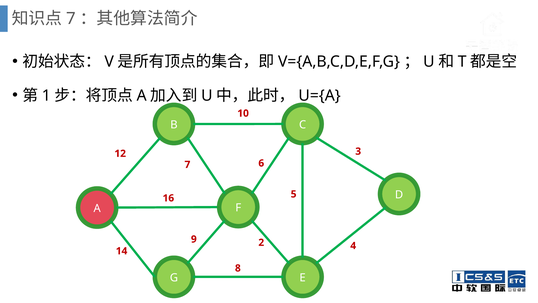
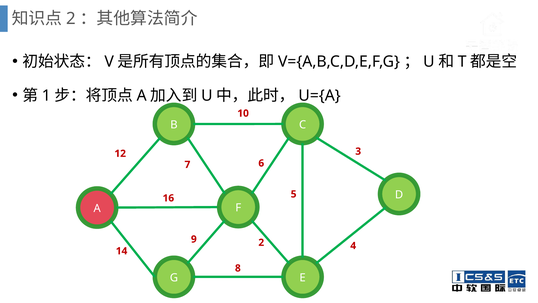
7: 7 -> 2 (71, 19)
